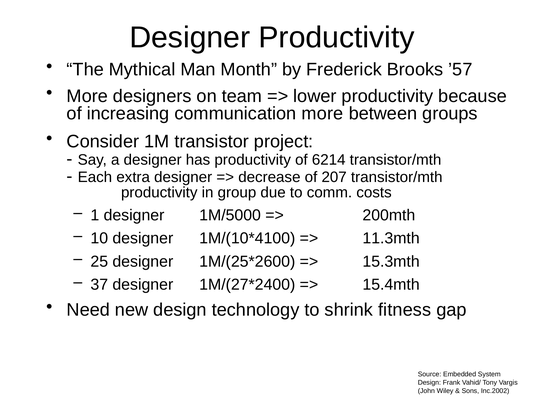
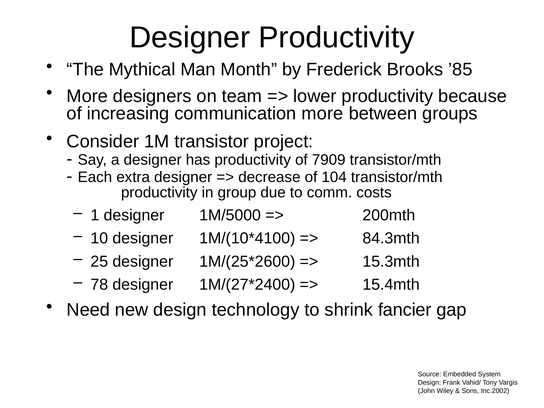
’57: ’57 -> ’85 (460, 70)
6214: 6214 -> 7909 (329, 160)
207: 207 -> 104 (334, 177)
11.3mth: 11.3mth -> 84.3mth (391, 238)
37: 37 -> 78 (99, 285)
fitness: fitness -> fancier (405, 310)
